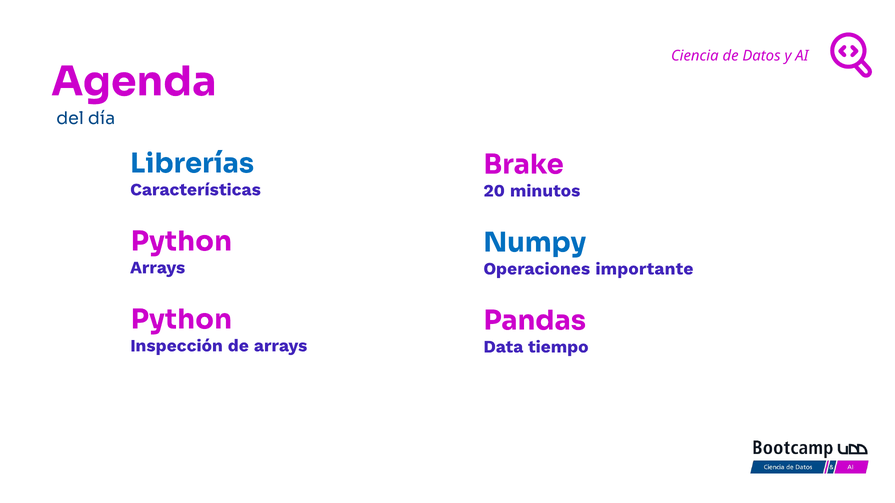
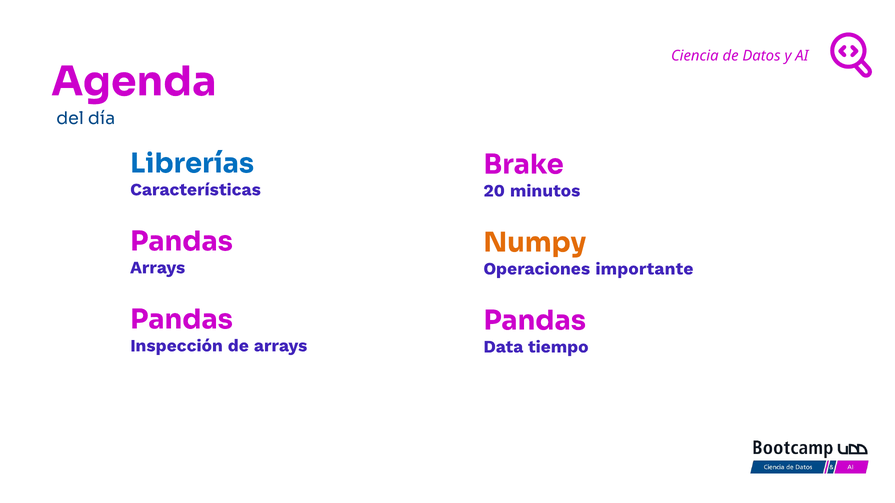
Python: Python -> Pandas (181, 242)
Numpy colour: blue -> orange (535, 243)
Python: Python -> Pandas (181, 320)
